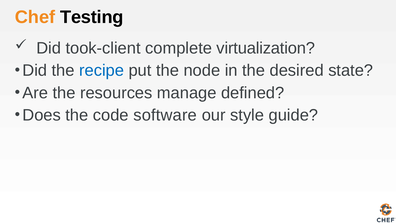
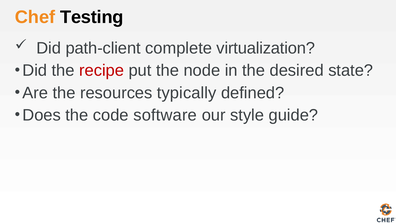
took-client: took-client -> path-client (103, 48)
recipe colour: blue -> red (102, 70)
manage: manage -> typically (187, 93)
